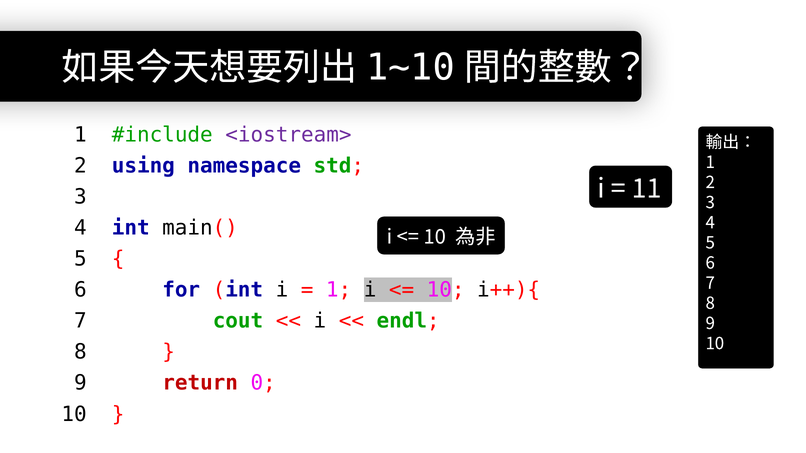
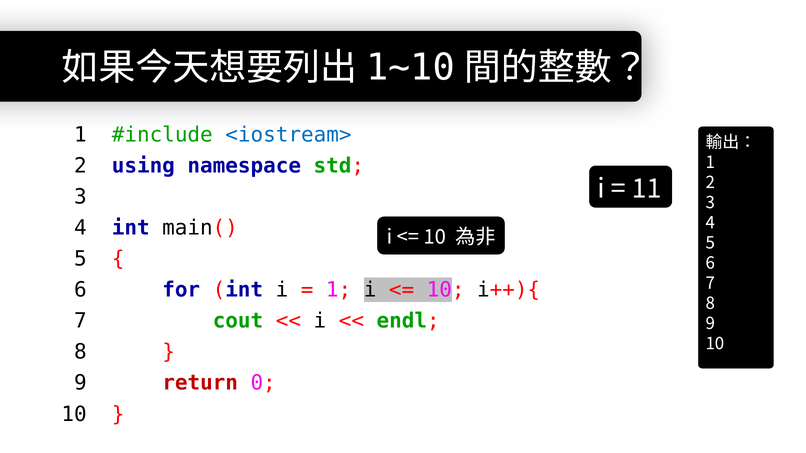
<iostream> colour: purple -> blue (288, 135)
